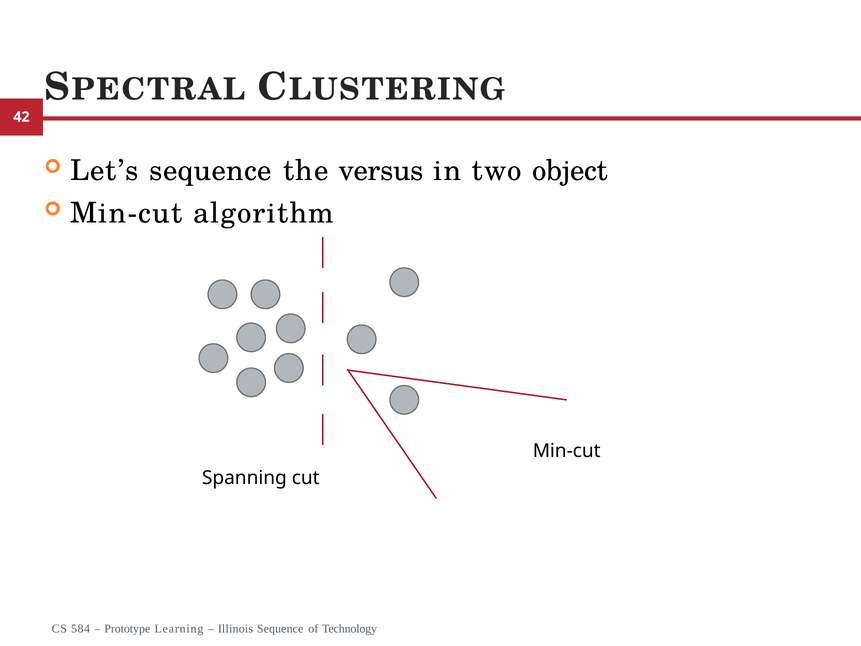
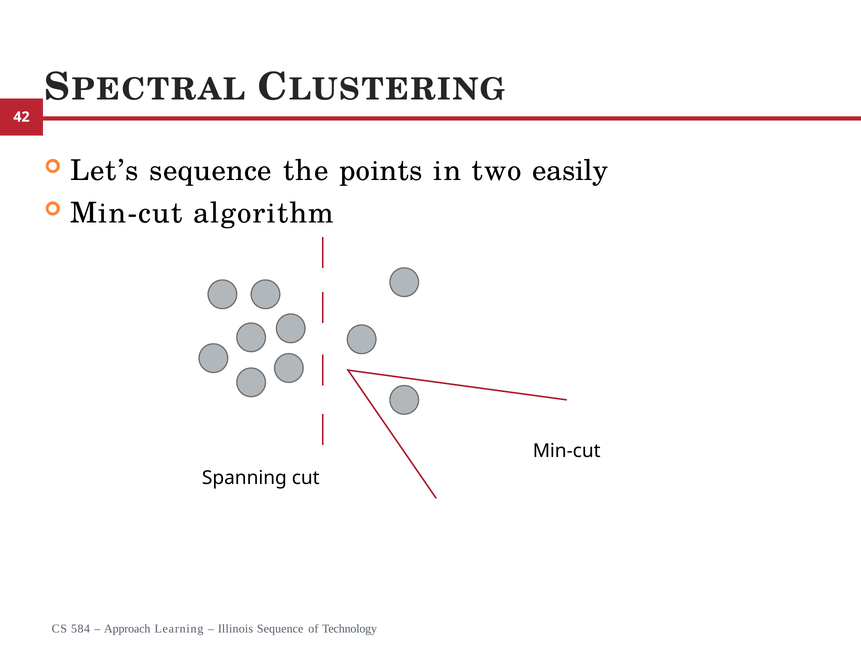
versus: versus -> points (381, 171)
object: object -> easily (570, 171)
Prototype: Prototype -> Approach (127, 628)
